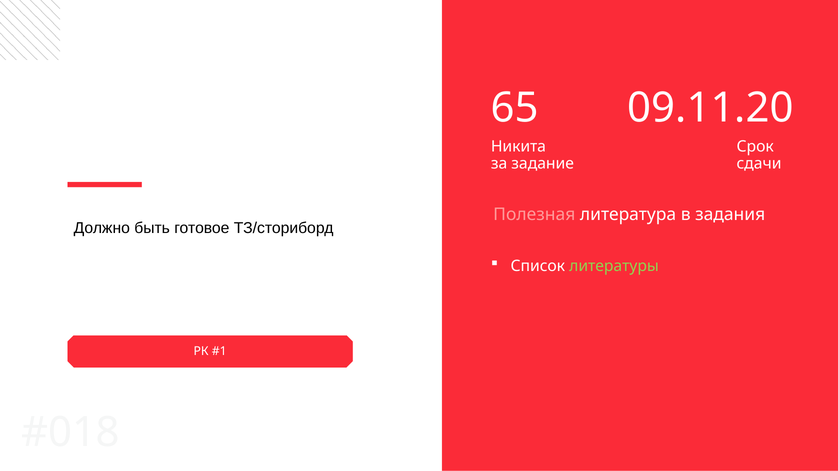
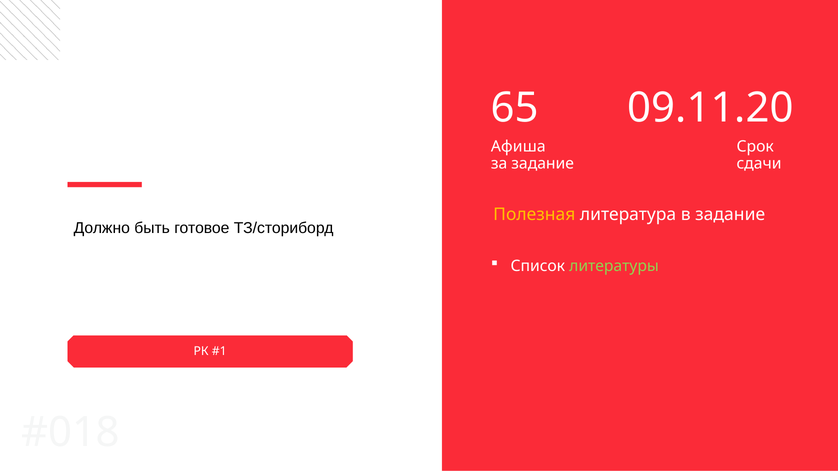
Никита: Никита -> Афиша (518, 147)
Полезная colour: pink -> yellow (534, 215)
в задания: задания -> задание (730, 215)
